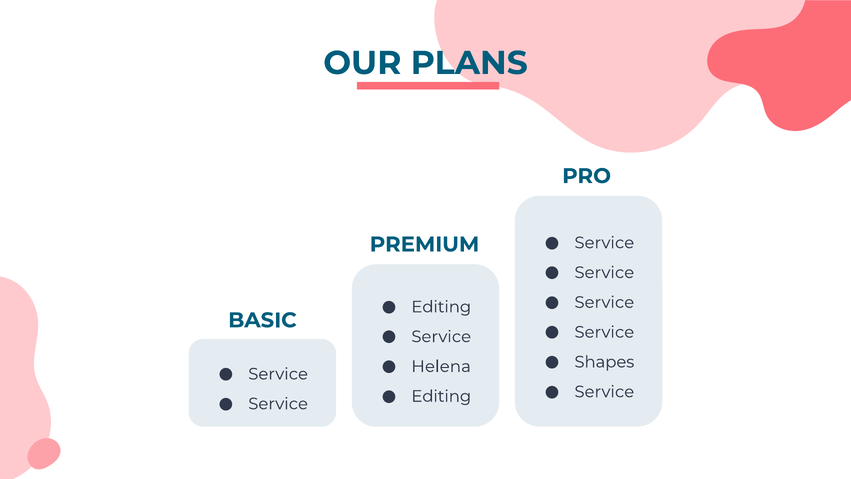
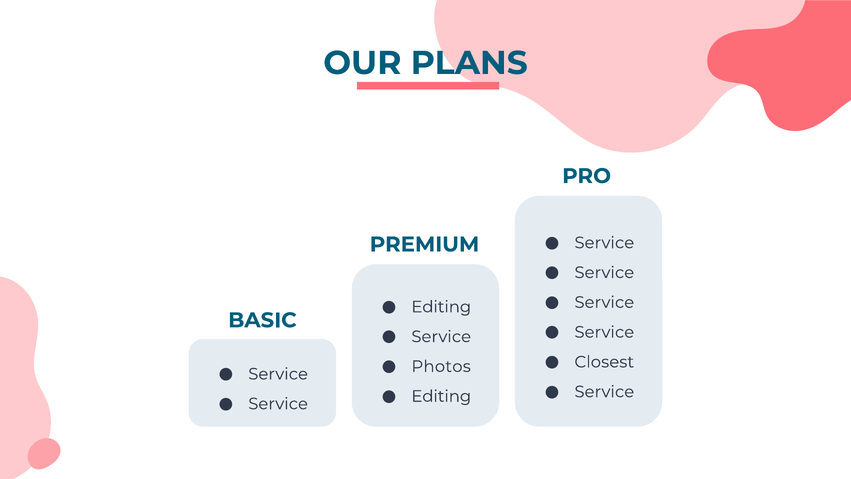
Shapes: Shapes -> Closest (604, 362)
Helena: Helena -> Photos (441, 366)
